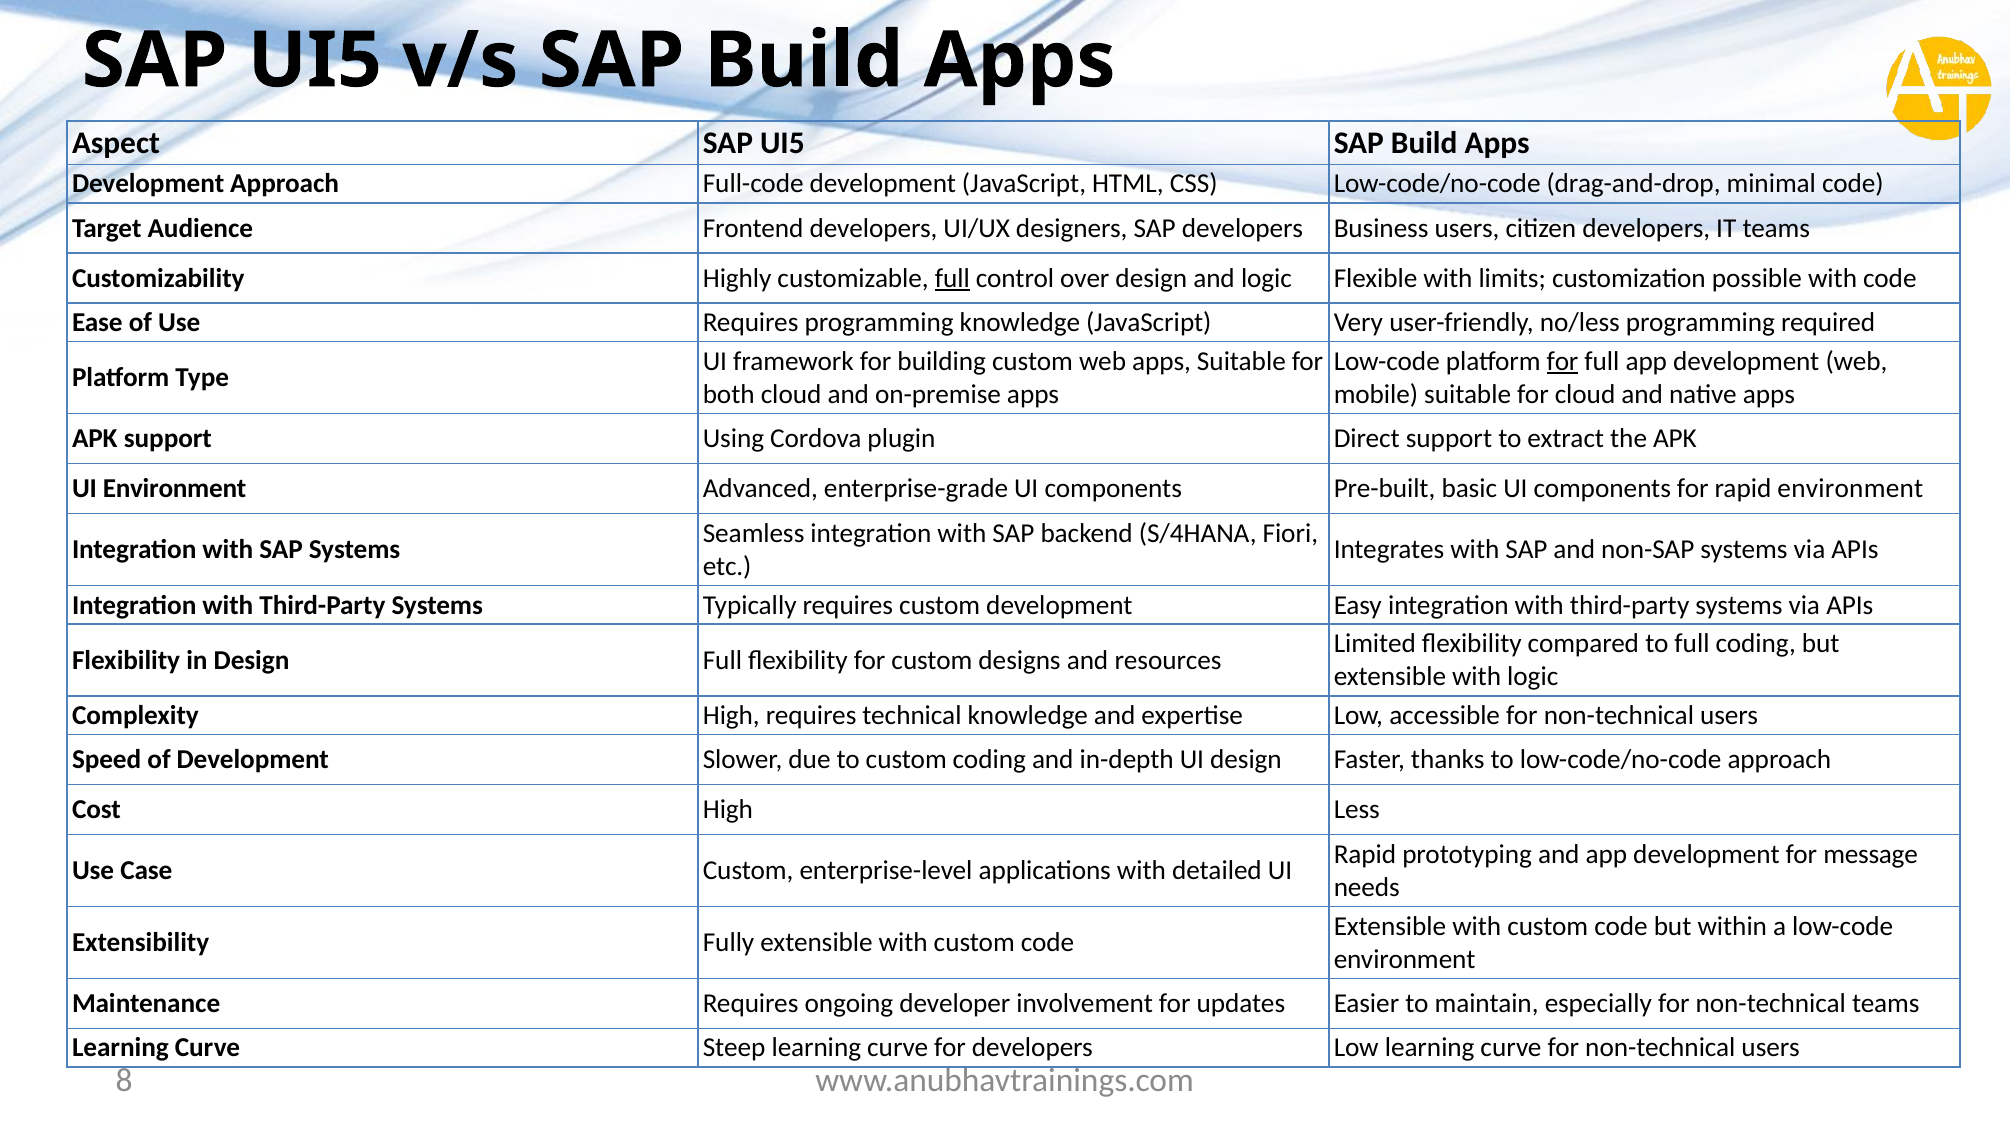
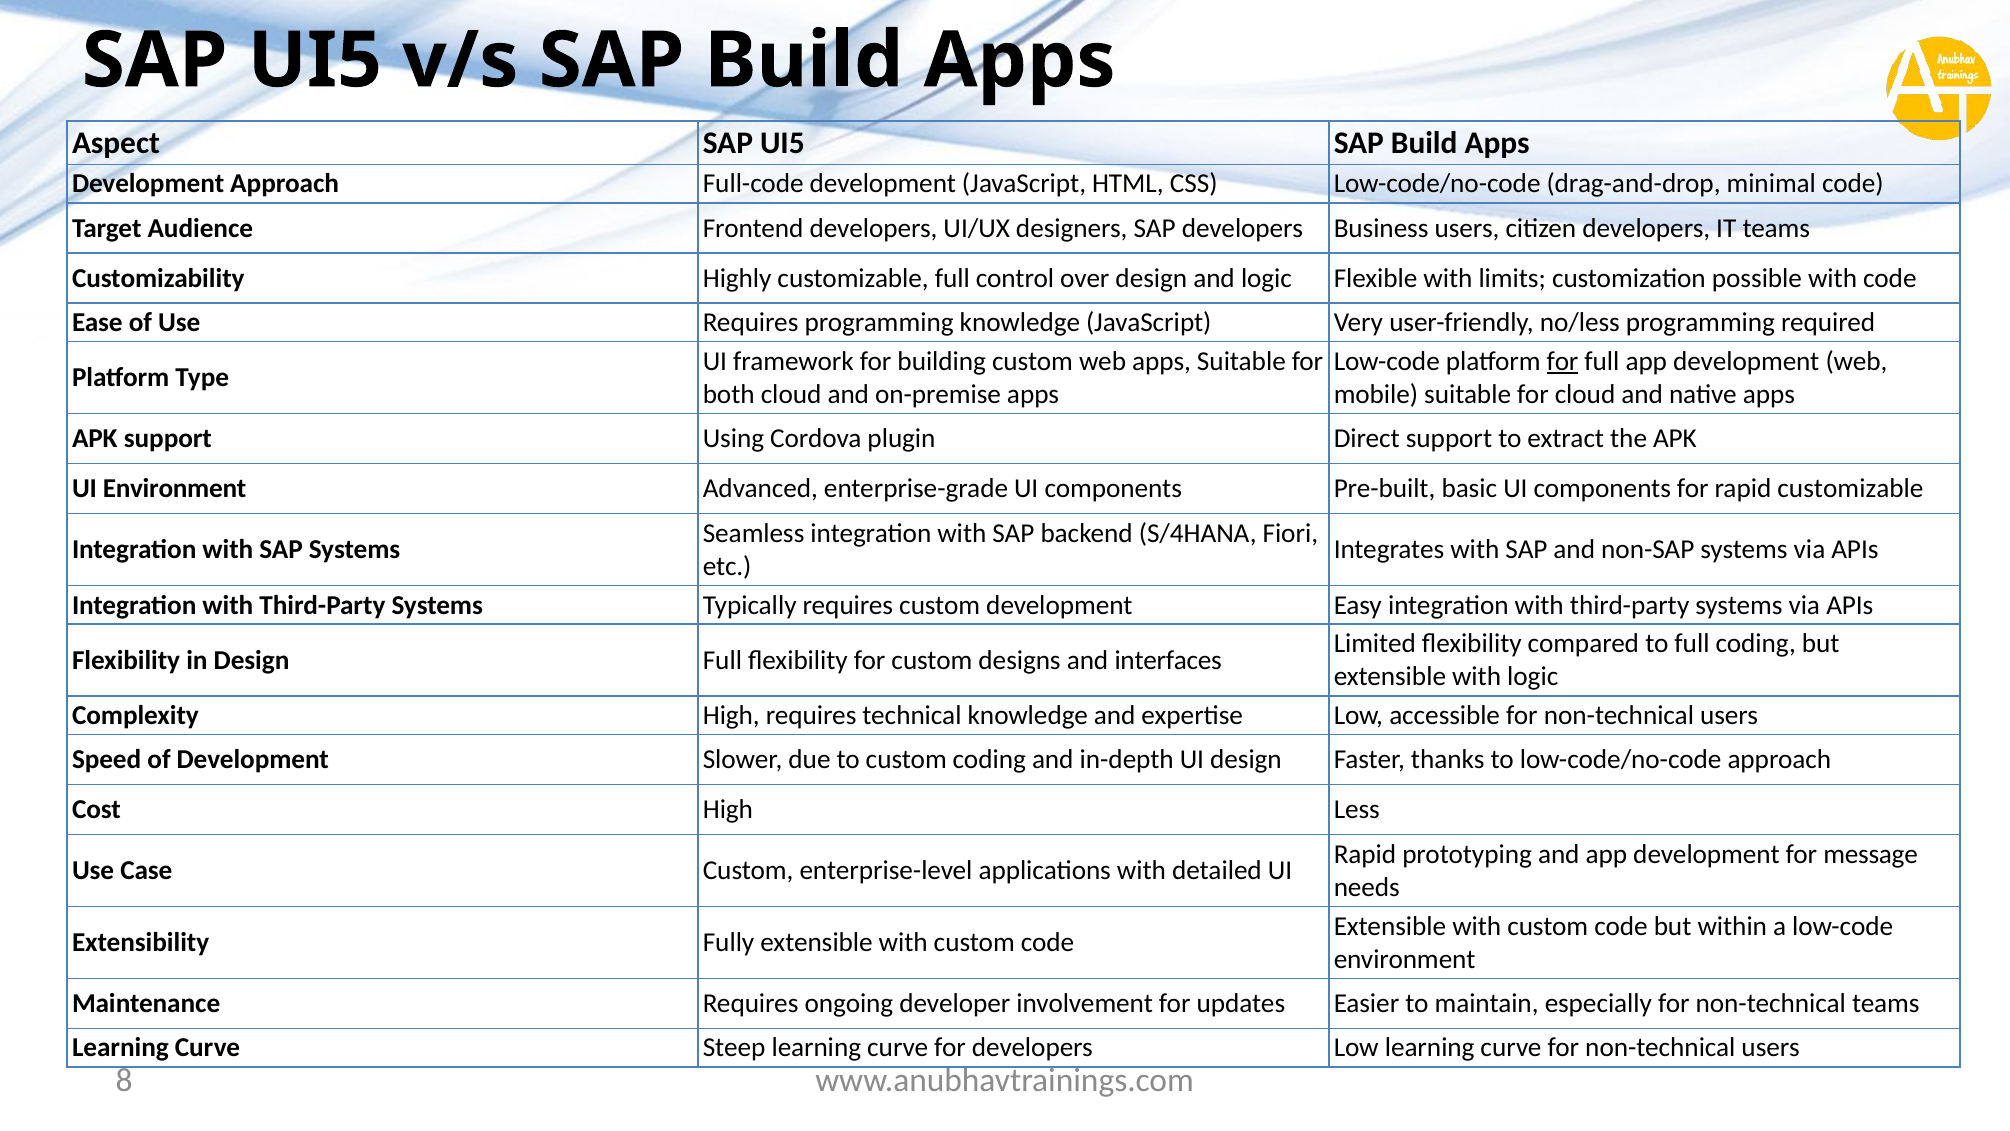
full underline: present -> none (952, 278)
rapid environment: environment -> customizable (1850, 489)
resources: resources -> interfaces (1168, 660)
